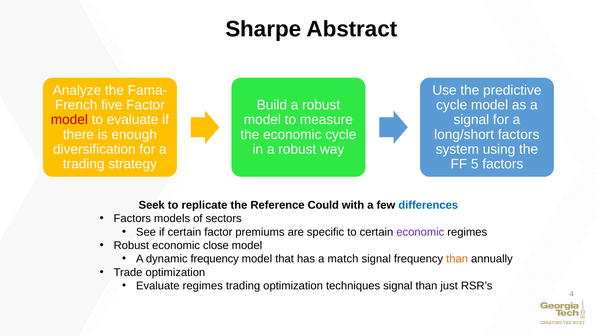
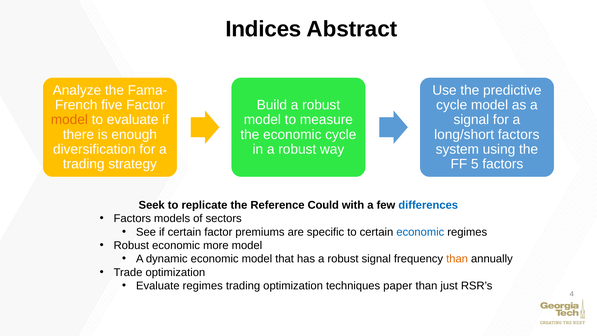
Sharpe: Sharpe -> Indices (263, 29)
model colour: red -> orange (69, 120)
economic colour: purple -> blue (420, 232)
close: close -> more (216, 245)
dynamic frequency: frequency -> economic (215, 259)
has a match: match -> robust (343, 259)
techniques signal: signal -> paper (398, 286)
